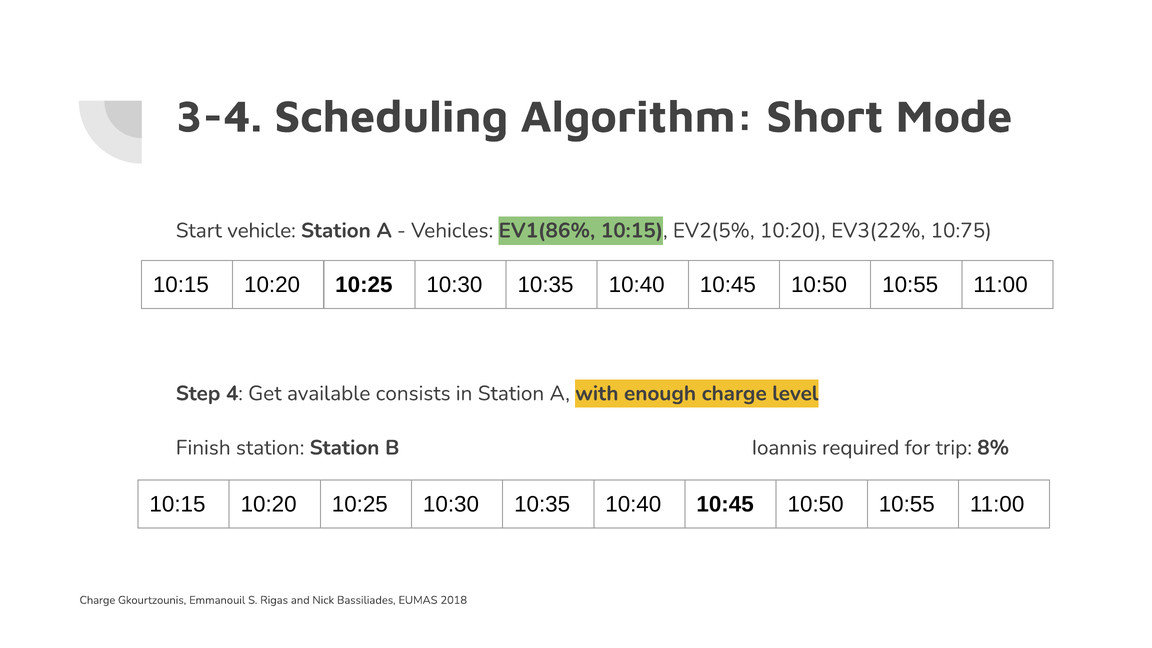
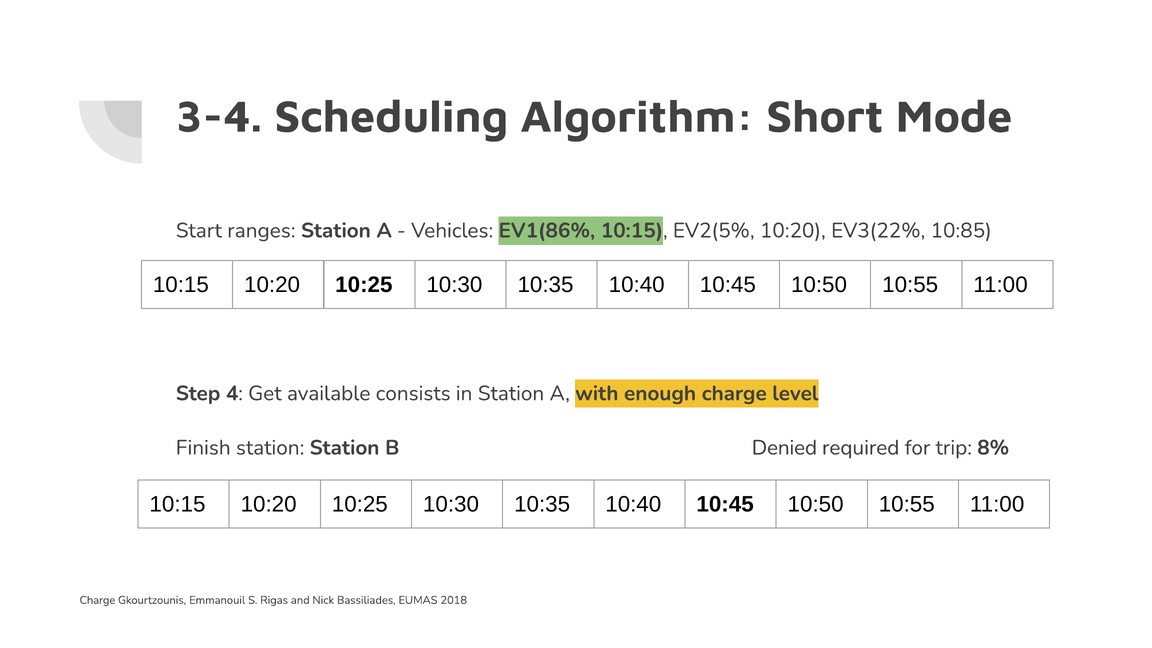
vehicle: vehicle -> ranges (261, 231)
10:75: 10:75 -> 10:85 (961, 231)
Ioannis: Ioannis -> Denied (784, 448)
